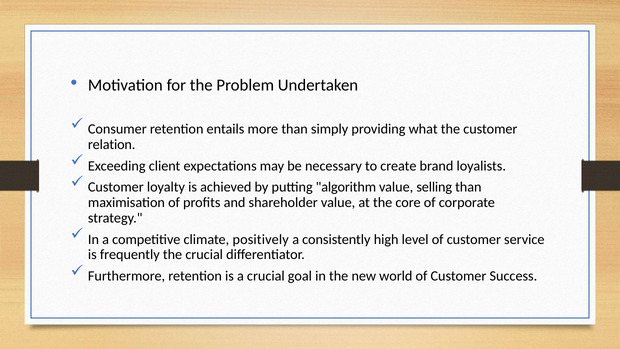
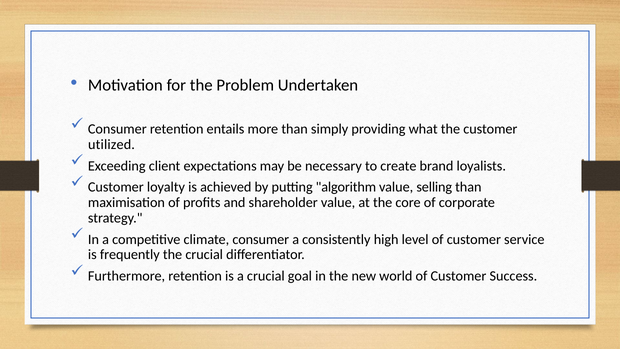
relation: relation -> utilized (112, 144)
climate positively: positively -> consumer (261, 239)
